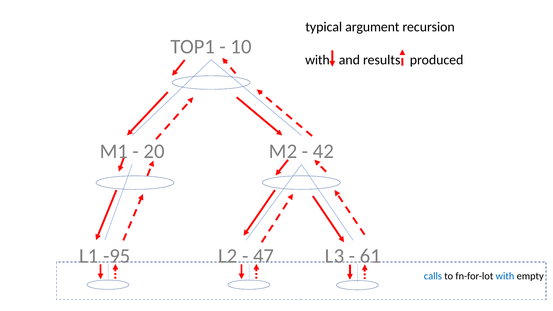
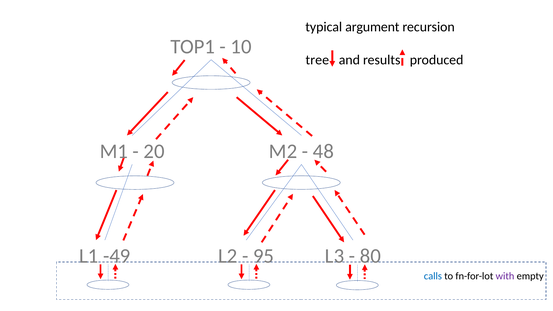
with: with -> tree (317, 60)
42: 42 -> 48 (323, 151)
-95: -95 -> -49 (117, 256)
47: 47 -> 95 (264, 256)
61: 61 -> 80 (370, 256)
with colour: blue -> purple (505, 276)
